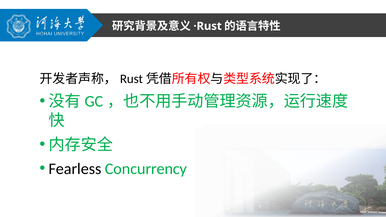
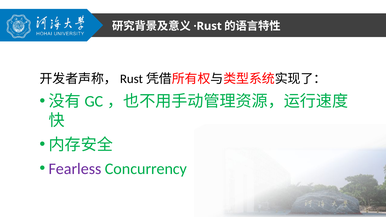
Fearless colour: black -> purple (75, 169)
